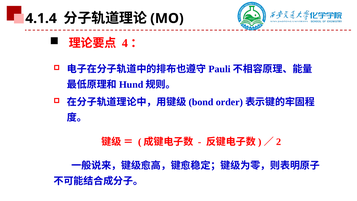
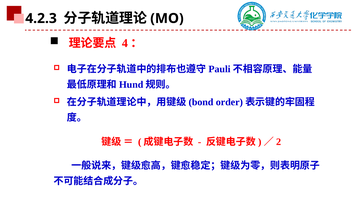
4.1.4: 4.1.4 -> 4.2.3 (41, 18)
